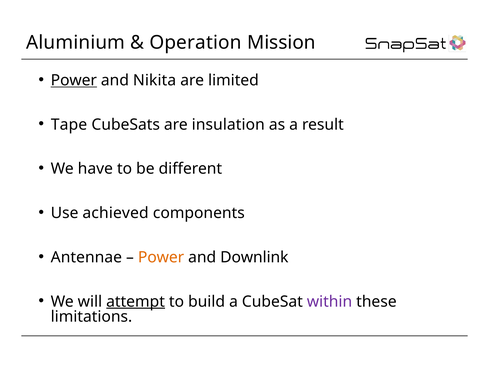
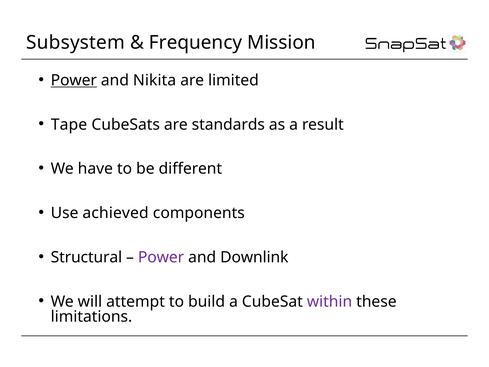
Aluminium: Aluminium -> Subsystem (76, 43)
Operation: Operation -> Frequency (196, 43)
insulation: insulation -> standards (228, 124)
Antennae: Antennae -> Structural (86, 257)
Power colour: orange -> purple (161, 257)
attempt underline: present -> none (136, 301)
